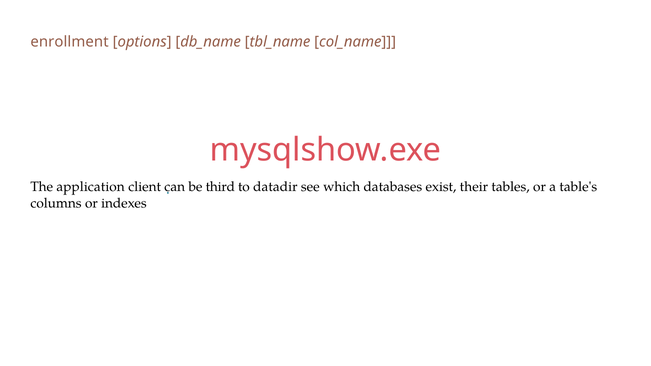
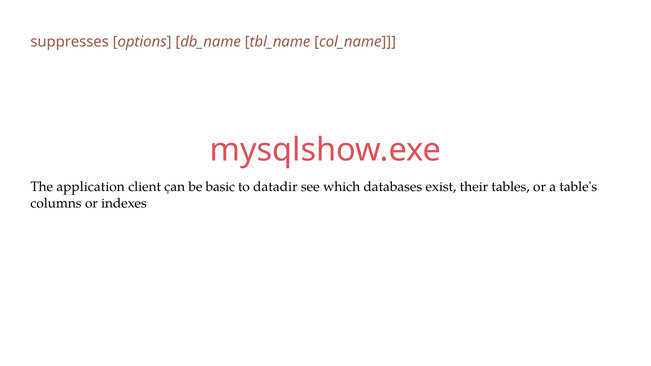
enrollment: enrollment -> suppresses (70, 42)
third: third -> basic (220, 187)
